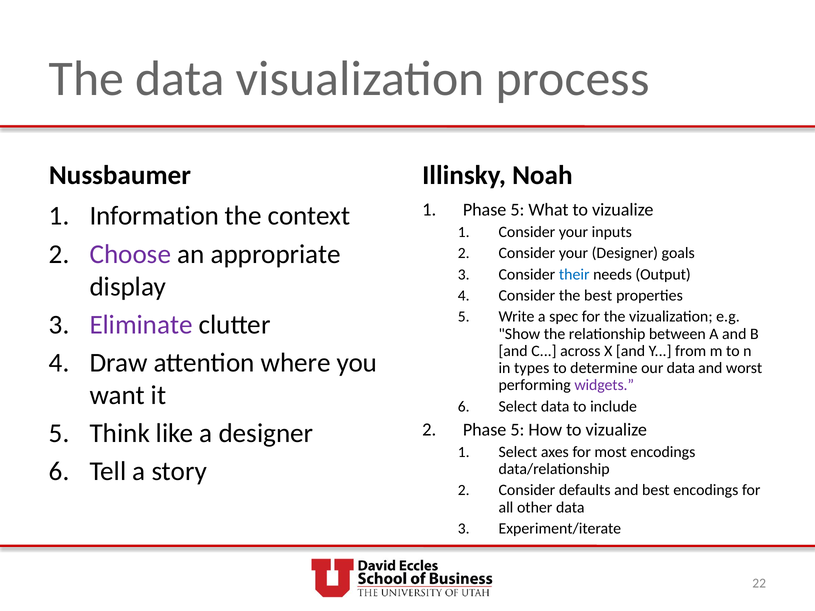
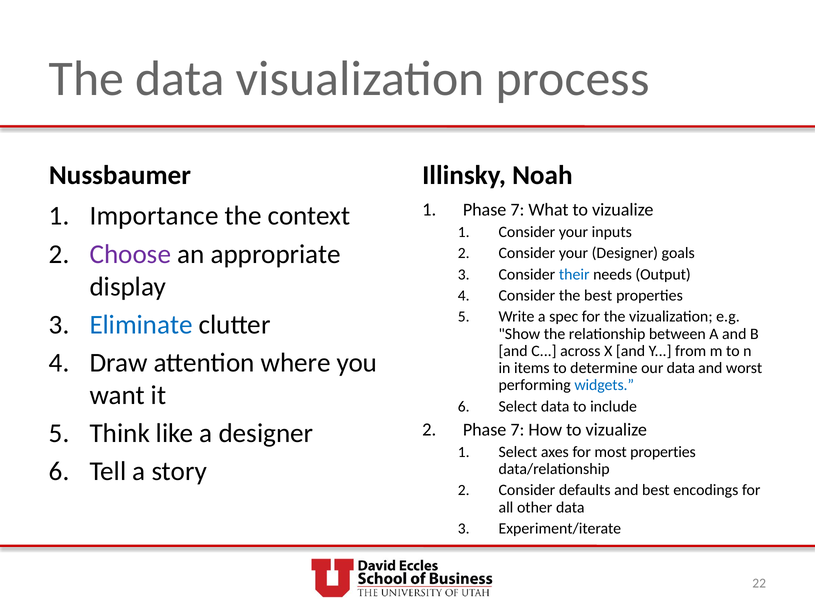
1 Phase 5: 5 -> 7 (517, 210)
Information: Information -> Importance (154, 216)
Eliminate colour: purple -> blue (141, 325)
types: types -> items (532, 368)
widgets colour: purple -> blue (604, 385)
2 Phase 5: 5 -> 7 (517, 430)
most encodings: encodings -> properties (663, 452)
